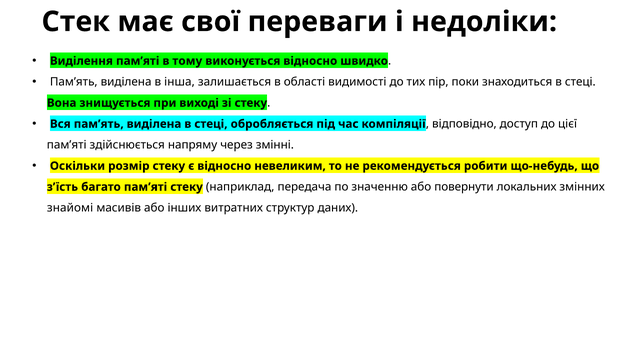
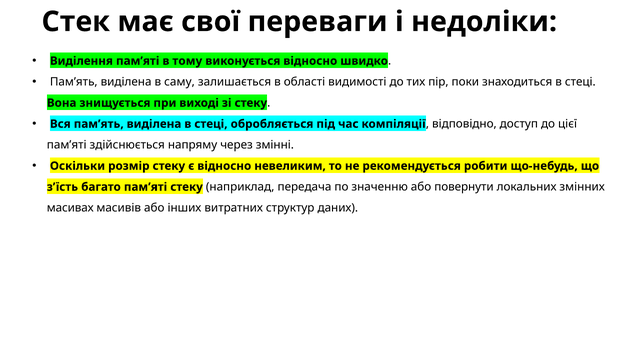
інша: інша -> саму (179, 82)
знайомі: знайомі -> масивах (70, 208)
